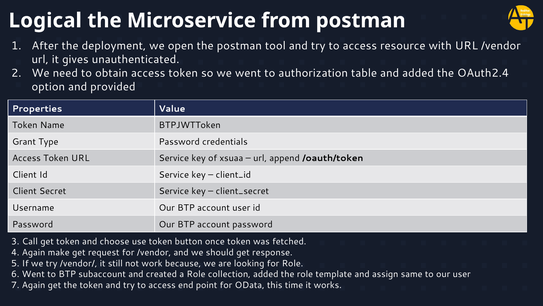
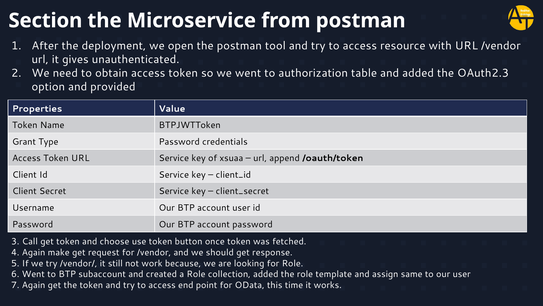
Logical: Logical -> Section (45, 21)
OAuth2.4: OAuth2.4 -> OAuth2.3 (483, 73)
